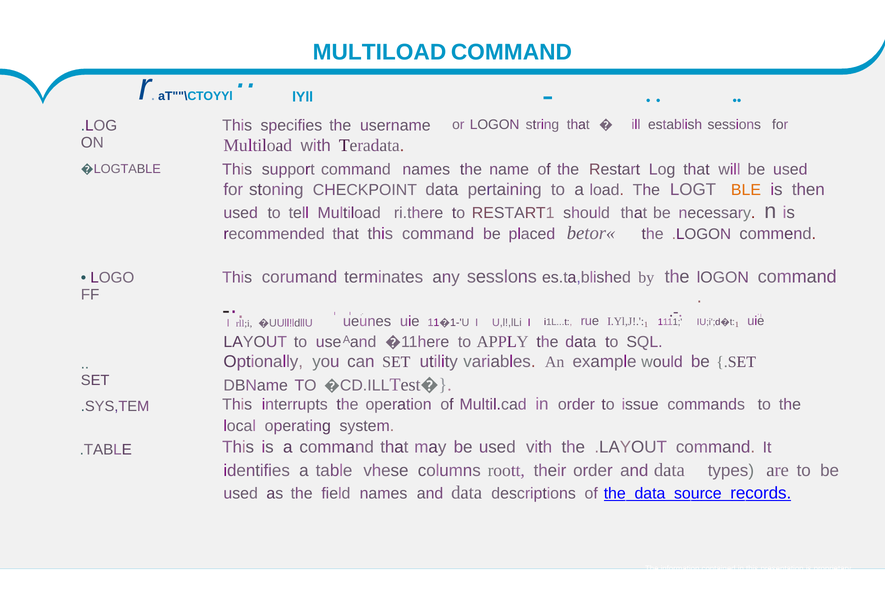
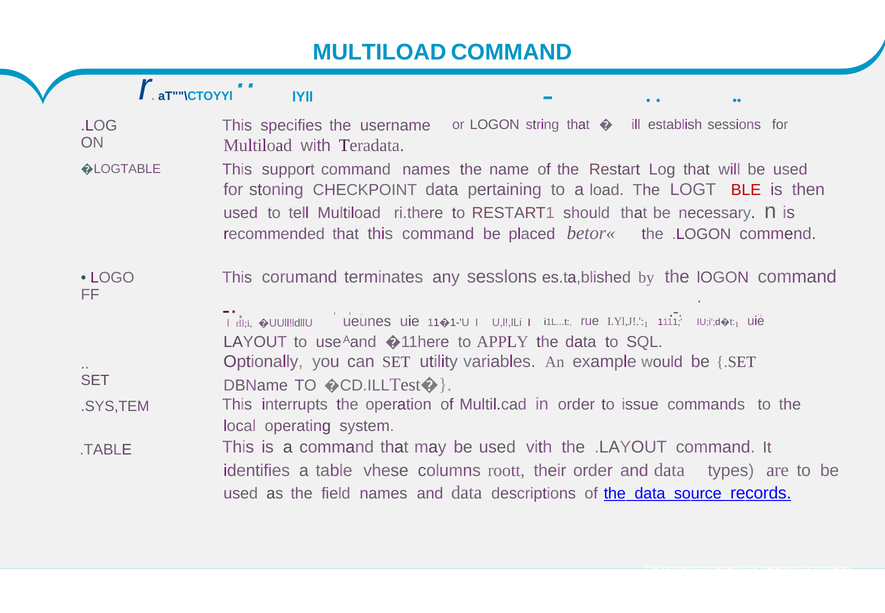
BLE colour: orange -> red (746, 190)
